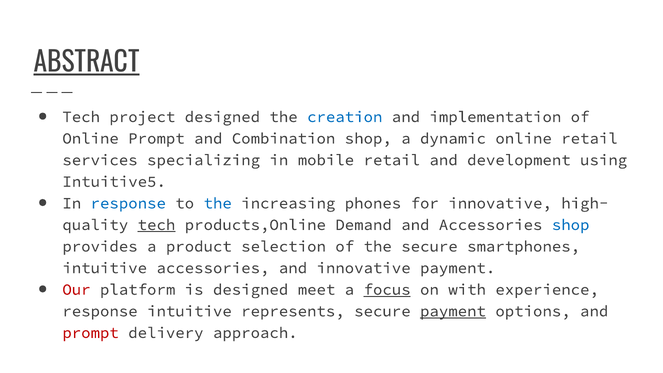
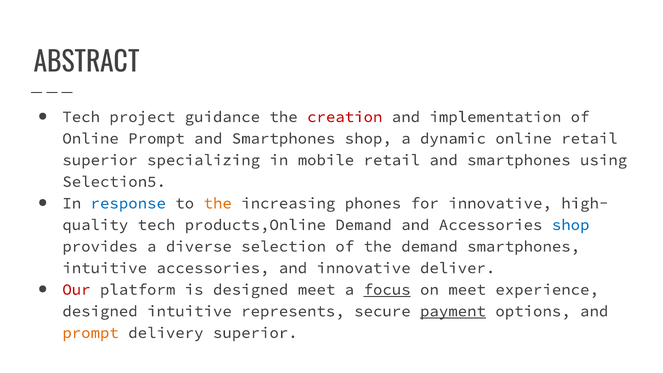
ABSTRACT underline: present -> none (87, 63)
project designed: designed -> guidance (222, 117)
creation colour: blue -> red (345, 117)
Combination: Combination -> Smartphones (284, 138)
services: services -> superior (100, 160)
development: development -> smartphones (519, 160)
Intuitive5: Intuitive5 -> Selection5 (114, 182)
the colour: blue -> orange (218, 203)
tech underline: present -> none (156, 225)
product: product -> diverse (199, 246)
the secure: secure -> demand (429, 246)
innovative payment: payment -> deliver (458, 268)
on with: with -> meet (467, 290)
response: response -> designed (100, 311)
prompt colour: red -> orange (91, 333)
delivery approach: approach -> superior (255, 333)
